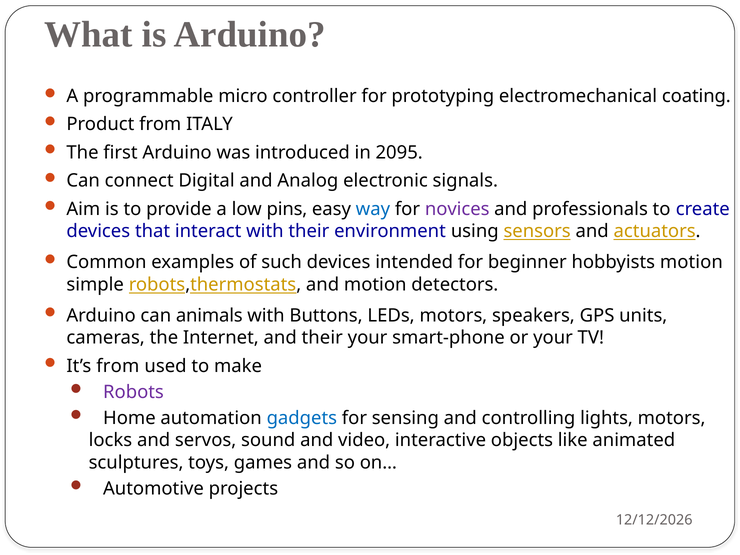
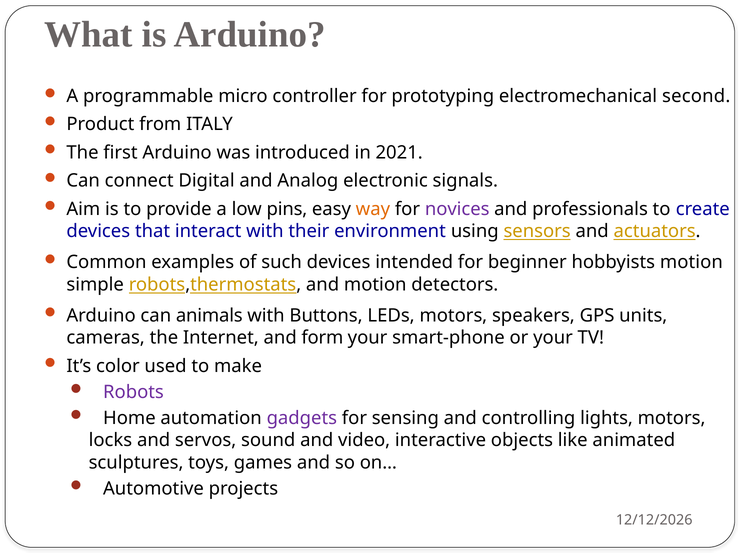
coating: coating -> second (696, 96)
2095: 2095 -> 2021 (399, 153)
way colour: blue -> orange (373, 209)
and their: their -> form (322, 338)
It’s from: from -> color (118, 366)
gadgets colour: blue -> purple (302, 418)
